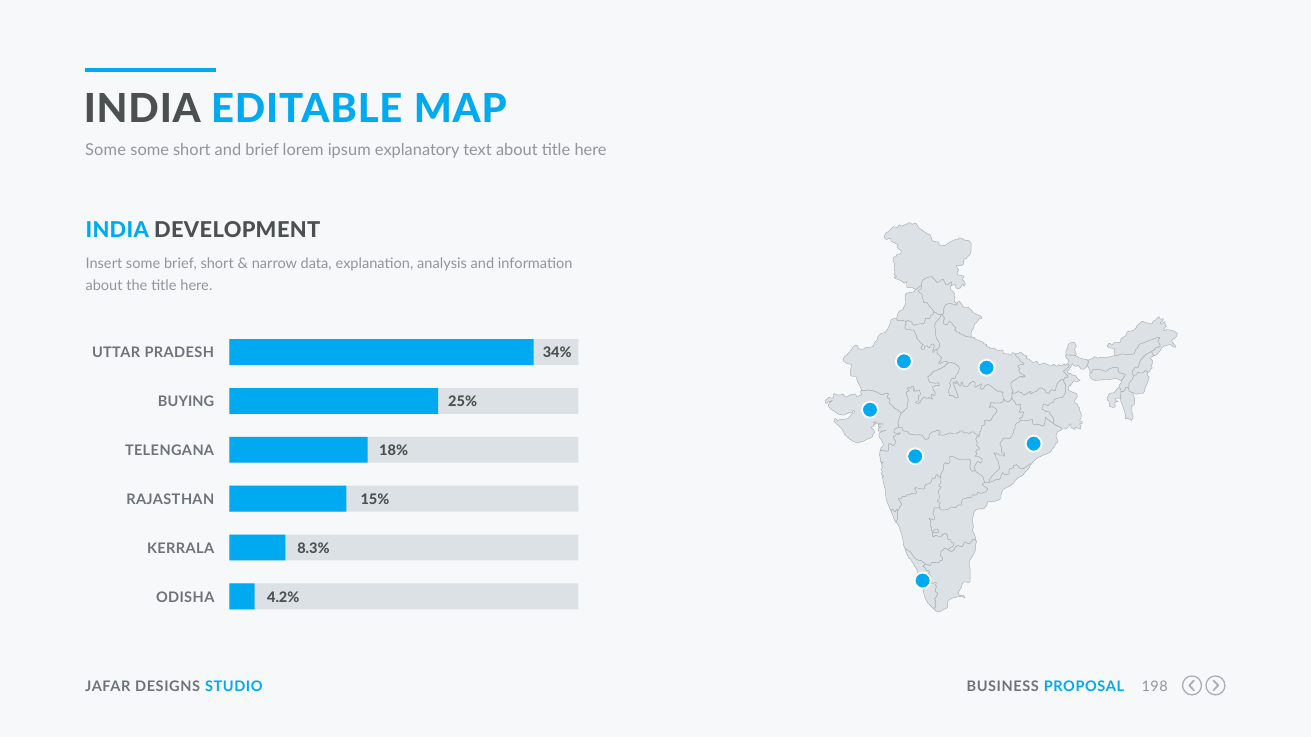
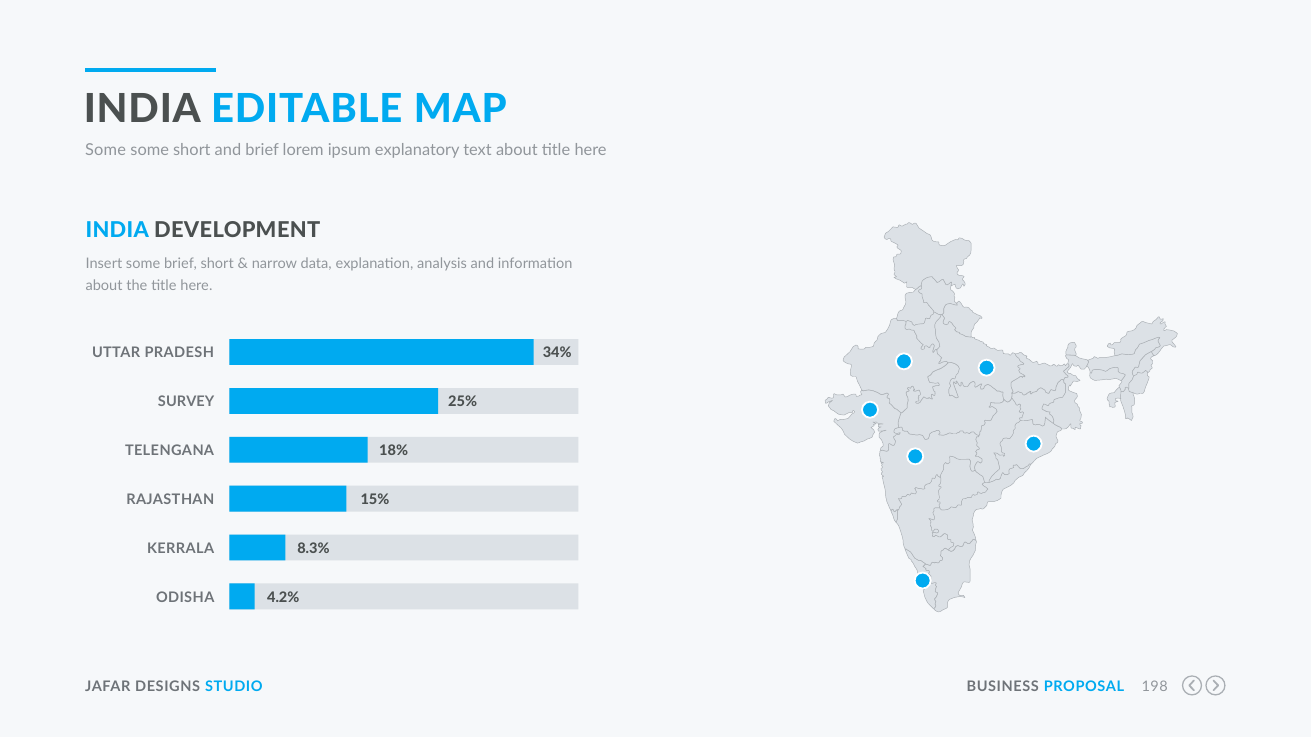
BUYING: BUYING -> SURVEY (186, 402)
